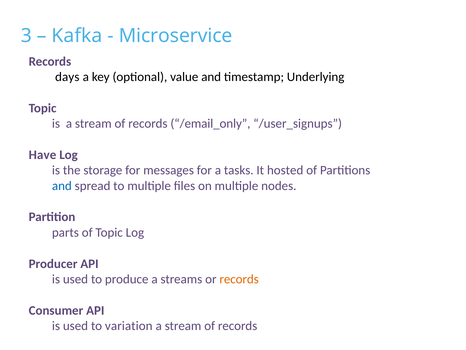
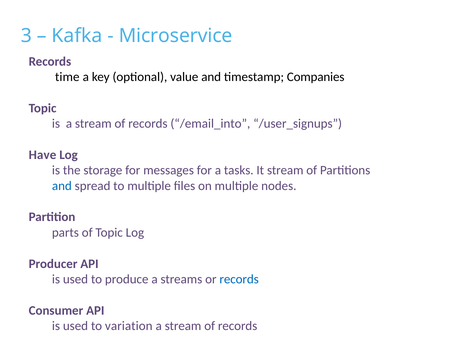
days: days -> time (67, 77)
Underlying: Underlying -> Companies (316, 77)
/email_only: /email_only -> /email_into (210, 123)
It hosted: hosted -> stream (285, 170)
records colour: orange -> blue (239, 279)
